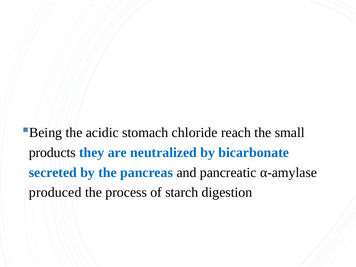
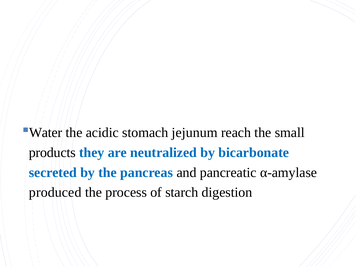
Being: Being -> Water (46, 133)
chloride: chloride -> jejunum (195, 133)
